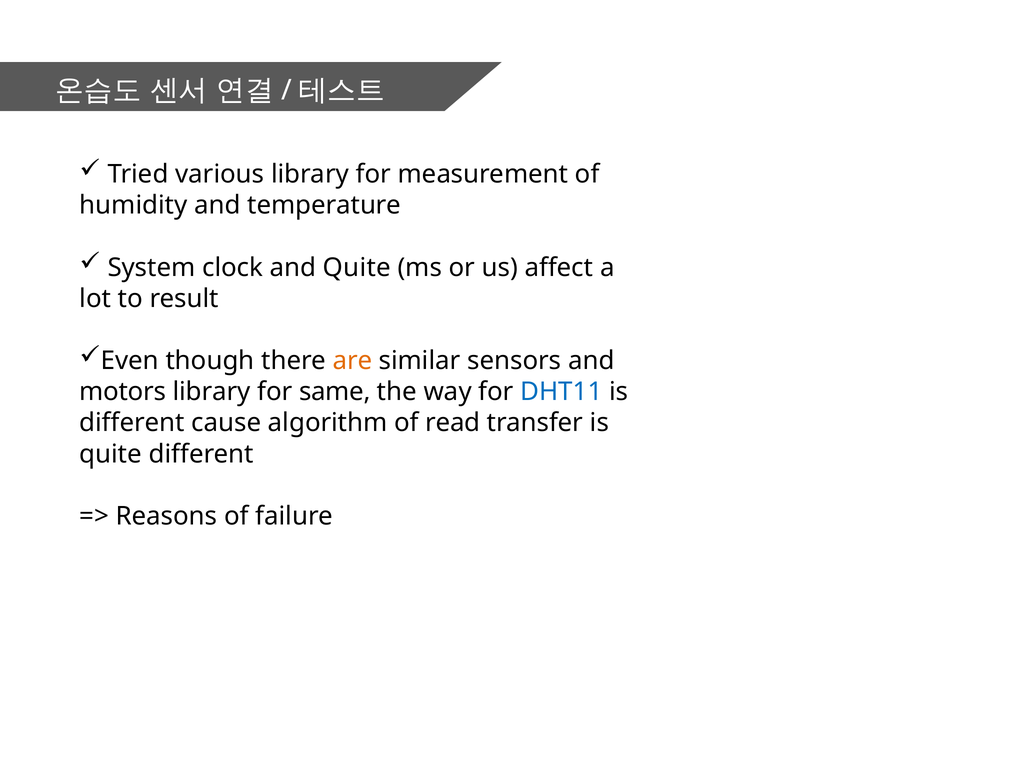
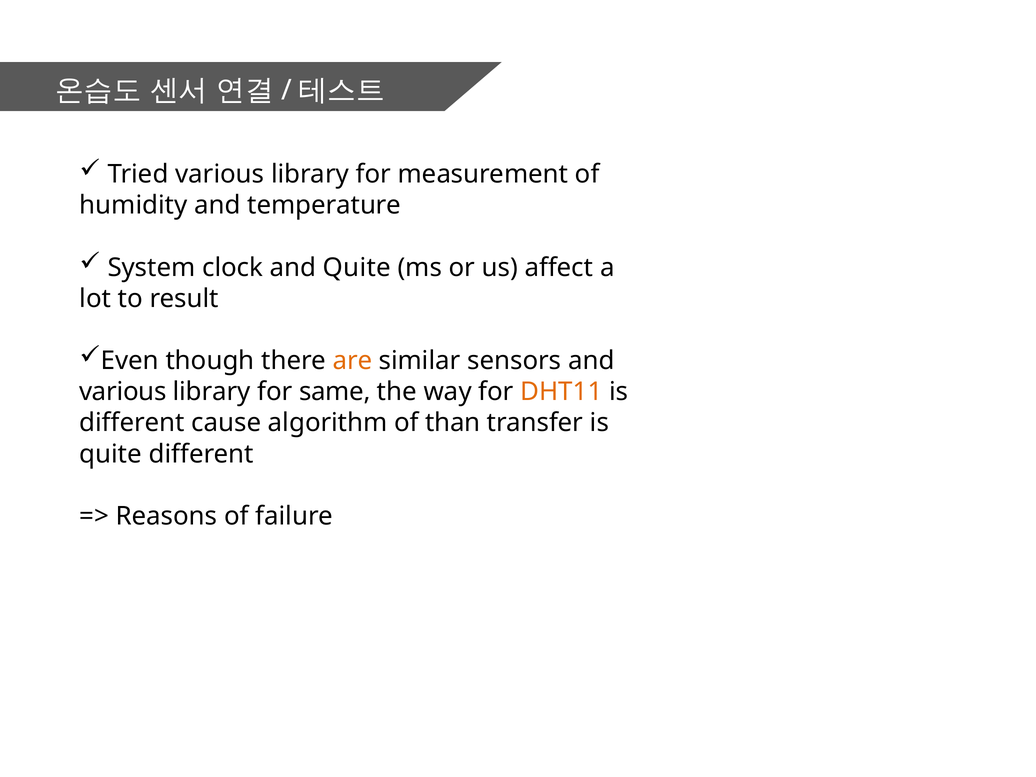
motors: motors -> various (123, 392)
DHT11 colour: blue -> orange (561, 392)
read: read -> than (453, 423)
